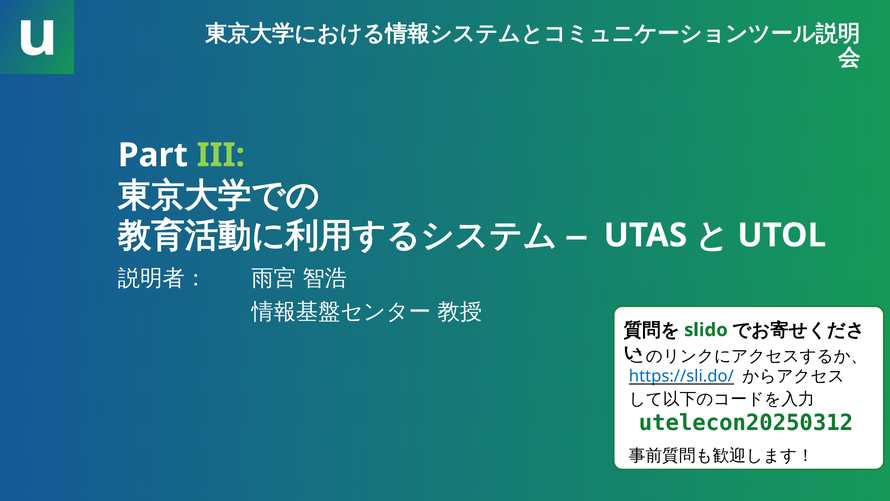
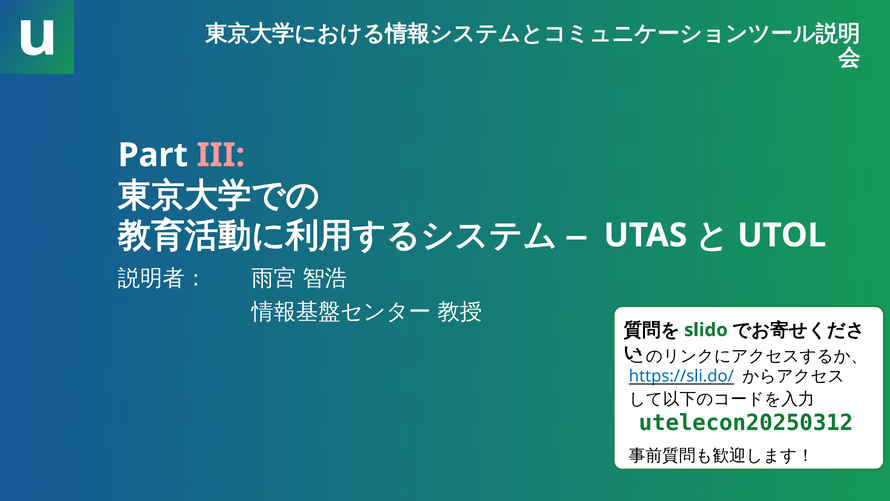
III colour: light green -> pink (221, 155)
